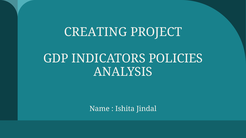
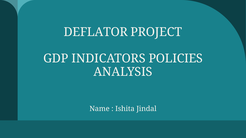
CREATING: CREATING -> DEFLATOR (96, 32)
